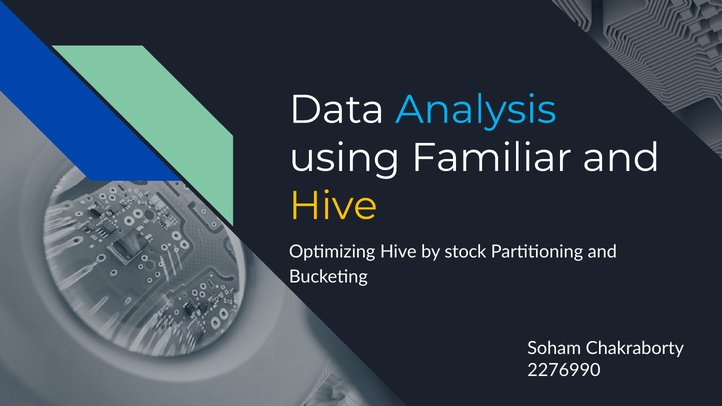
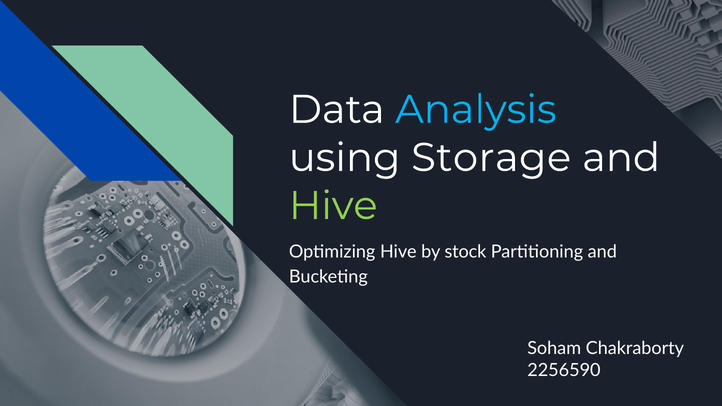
Familiar: Familiar -> Storage (491, 158)
Hive colour: yellow -> light green (333, 206)
2276990: 2276990 -> 2256590 (564, 370)
